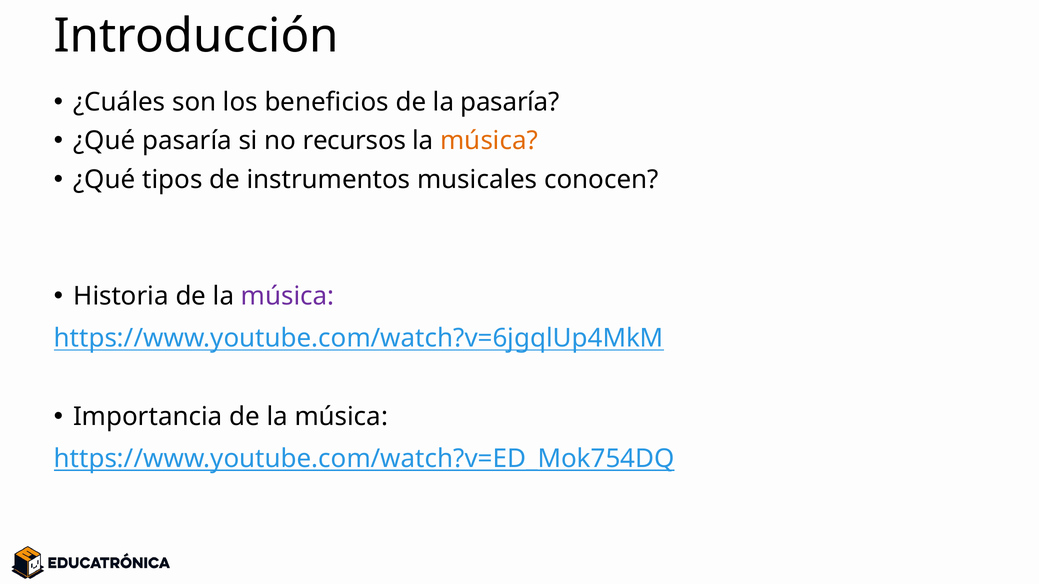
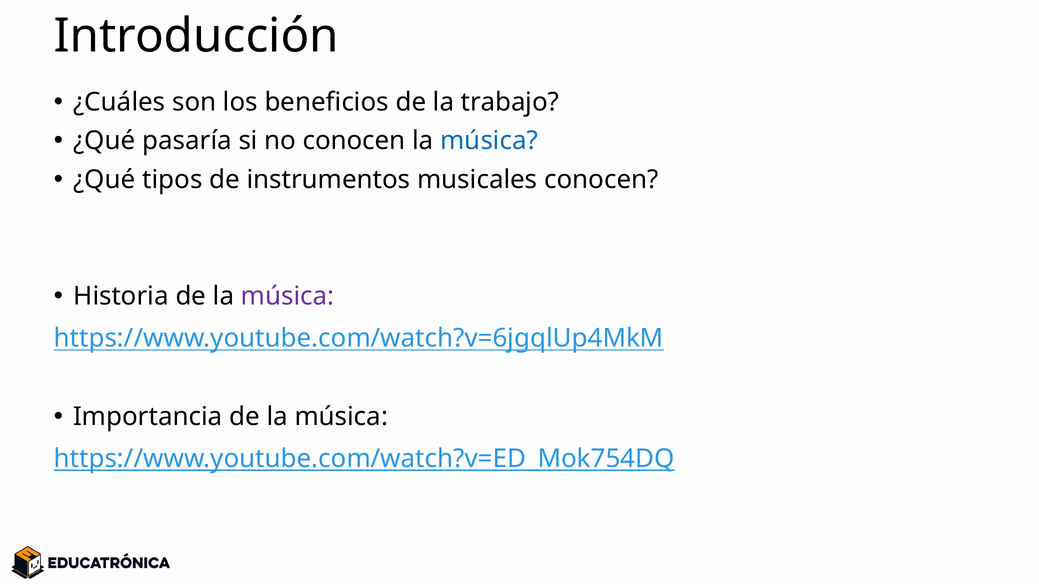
la pasaría: pasaría -> trabajo (510, 102)
no recursos: recursos -> conocen (354, 141)
música colour: orange -> blue (489, 141)
